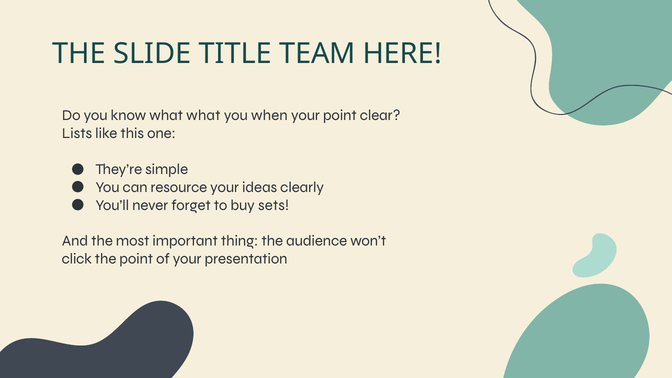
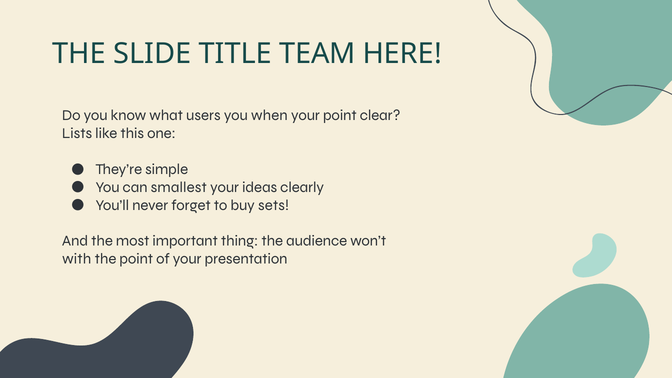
what what: what -> users (203, 116)
resource: resource -> smallest (179, 187)
click: click -> with (77, 259)
